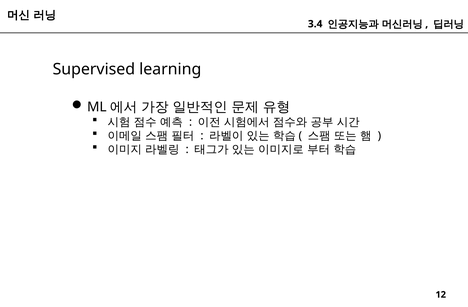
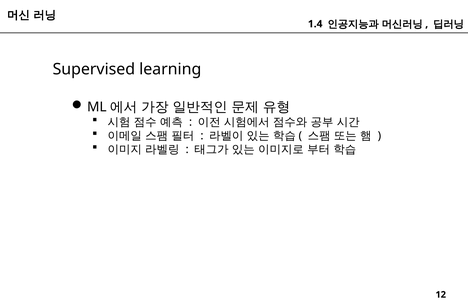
3.4: 3.4 -> 1.4 (315, 24)
